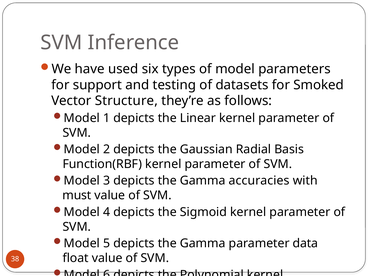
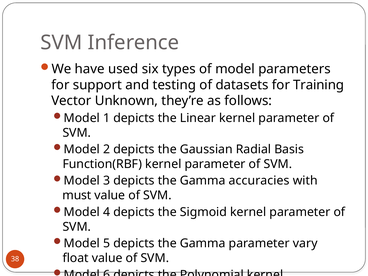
Smoked: Smoked -> Training (319, 85)
Structure: Structure -> Unknown (126, 101)
data: data -> vary (305, 243)
